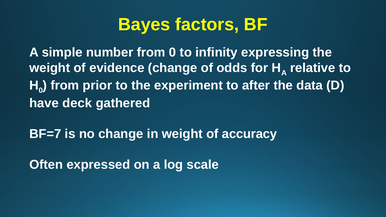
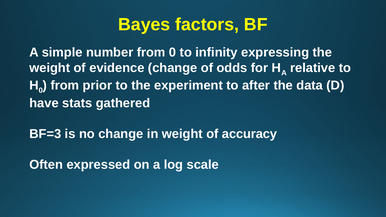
deck: deck -> stats (77, 103)
BF=7: BF=7 -> BF=3 (45, 134)
